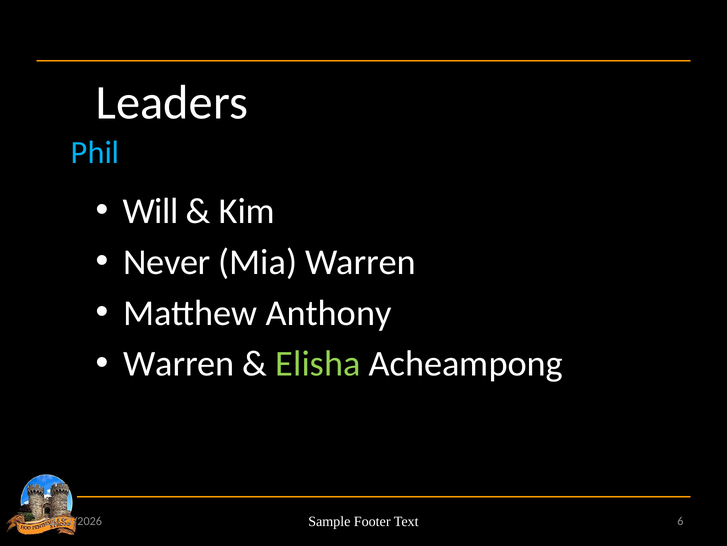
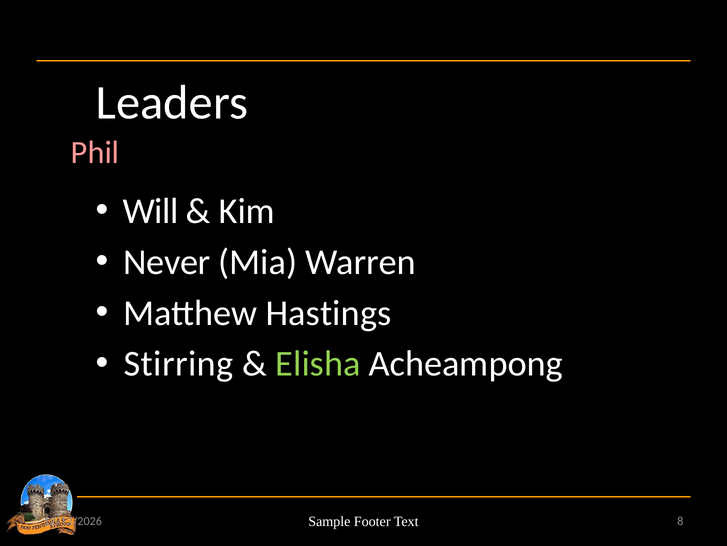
Phil colour: light blue -> pink (95, 153)
Anthony: Anthony -> Hastings (329, 313)
Warren: Warren -> Stirring (179, 363)
6: 6 -> 8 (680, 521)
